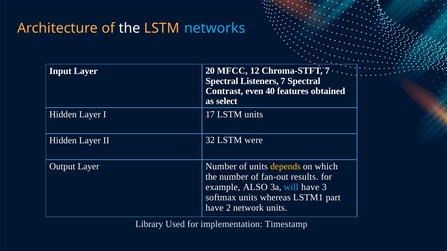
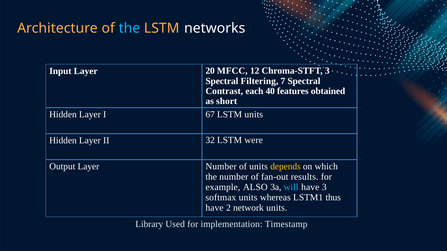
the colour: white -> light blue (129, 28)
networks colour: light blue -> white (215, 28)
Chroma-STFT 7: 7 -> 3 (327, 71)
Listeners: Listeners -> Filtering (259, 81)
even: even -> each (254, 91)
select: select -> short (227, 101)
17: 17 -> 67 (210, 115)
part: part -> thus (333, 198)
